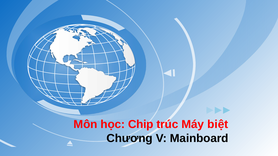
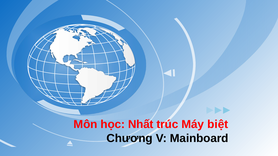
Chip: Chip -> Nhất (141, 125)
